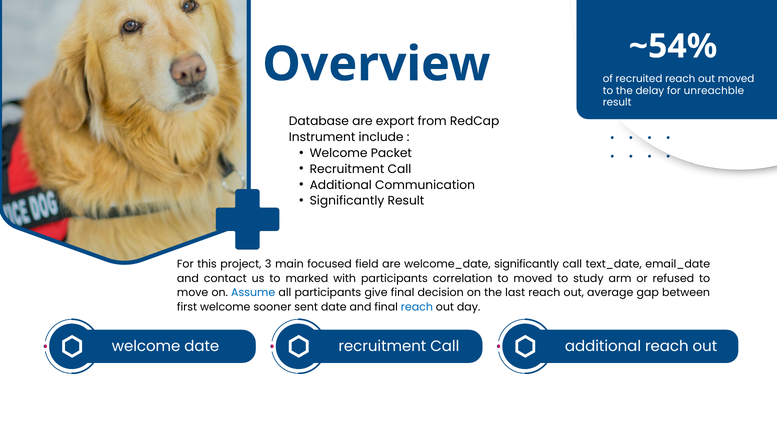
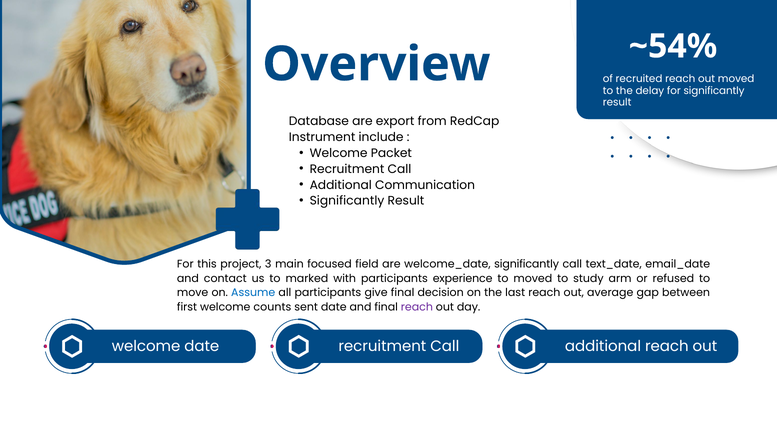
for unreachble: unreachble -> significantly (714, 91)
correlation: correlation -> experience (463, 278)
sooner: sooner -> counts (272, 307)
reach colour: blue -> purple (417, 307)
